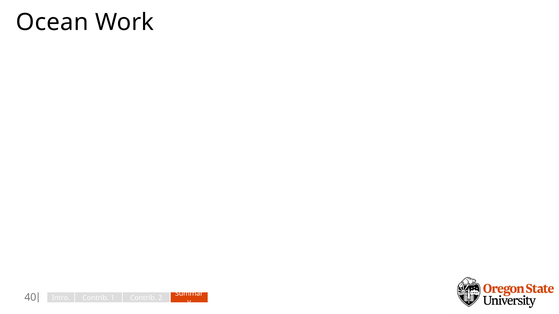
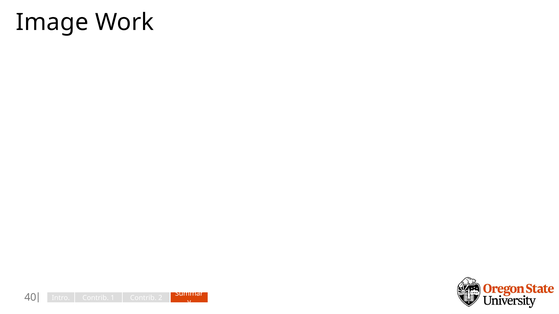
Ocean: Ocean -> Image (52, 22)
